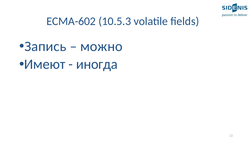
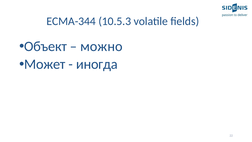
ECMA-602: ECMA-602 -> ECMA-344 (71, 21)
Запись: Запись -> Объект (45, 46)
Имеют: Имеют -> Может (45, 64)
